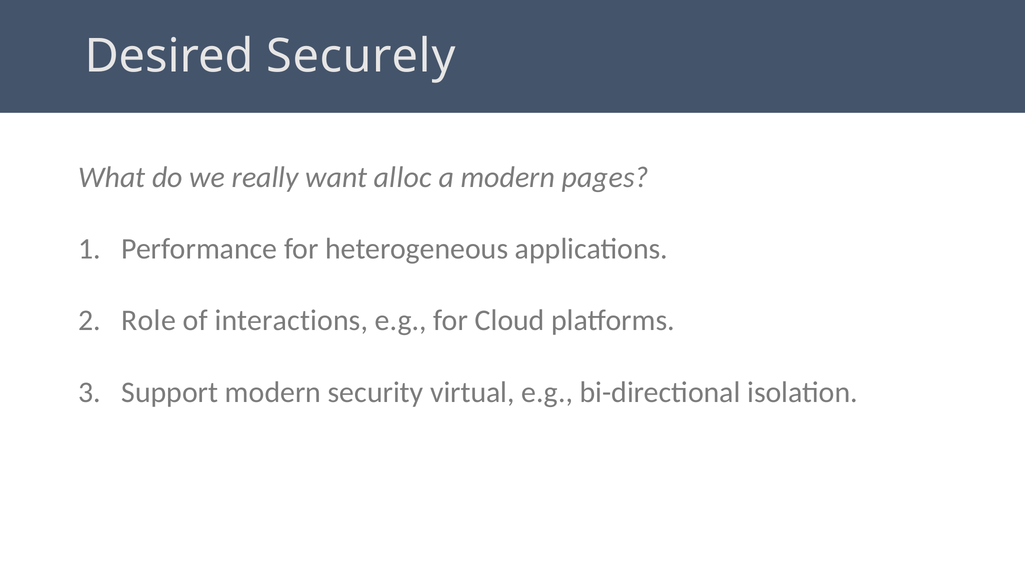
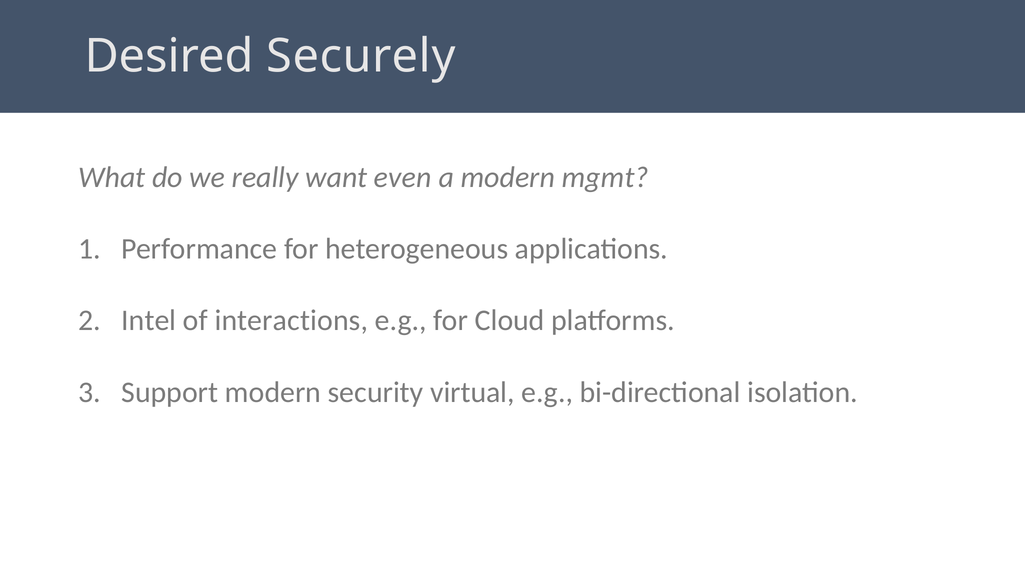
alloc: alloc -> even (403, 177)
pages: pages -> mgmt (605, 177)
Role: Role -> Intel (149, 321)
